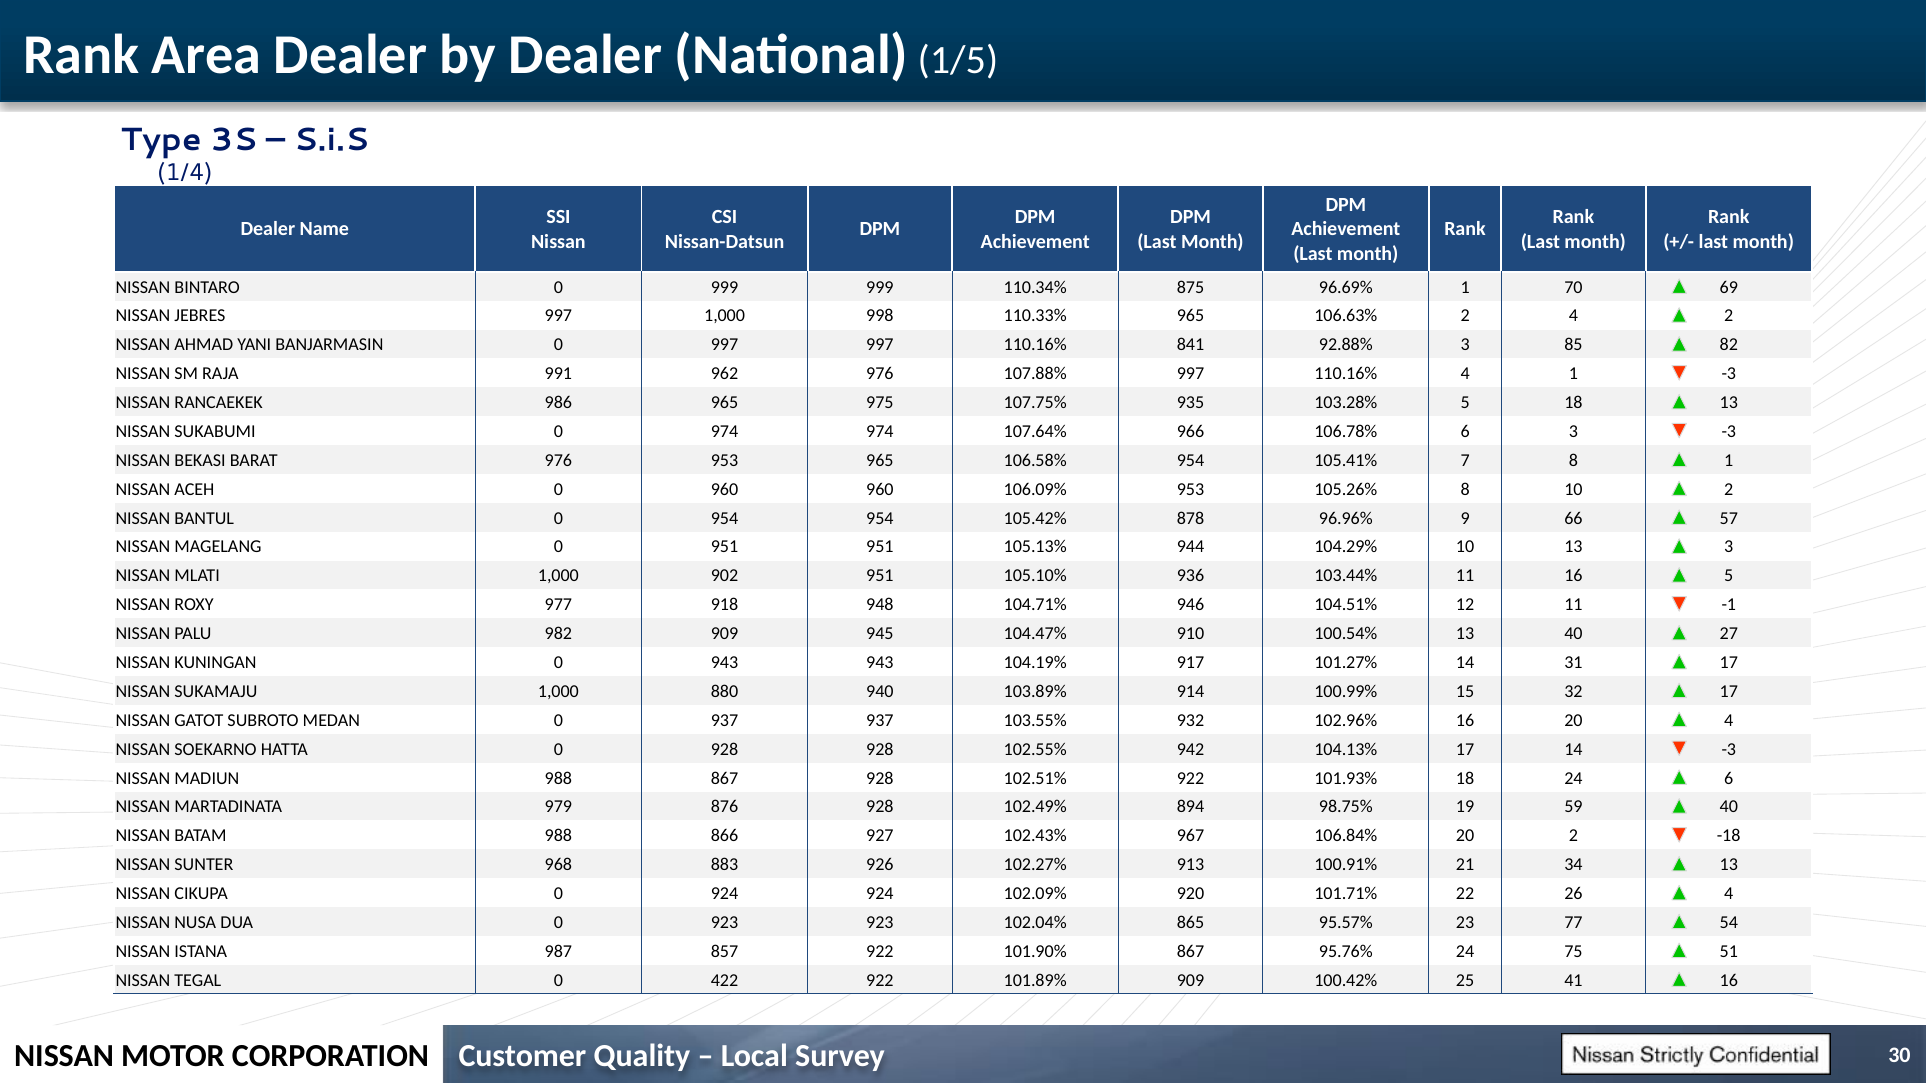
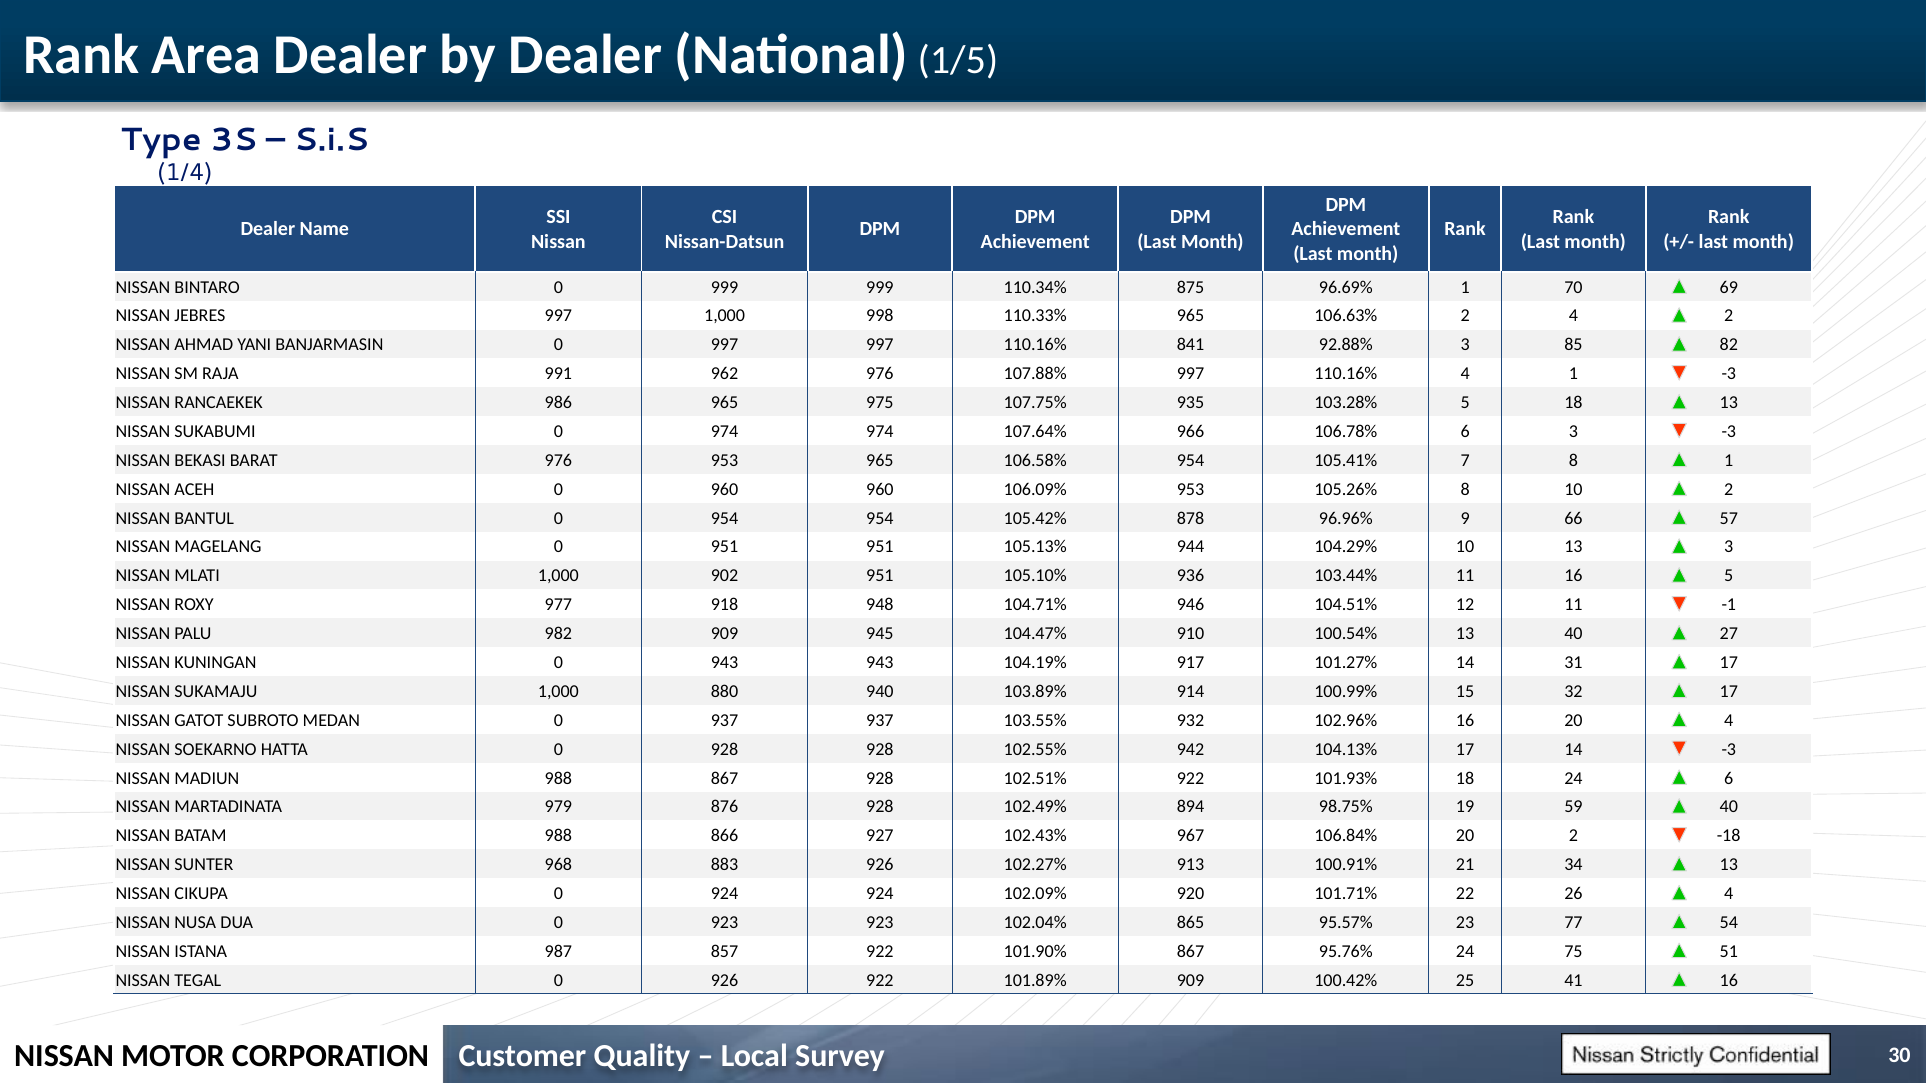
0 422: 422 -> 926 (725, 981)
